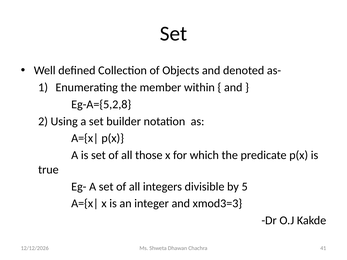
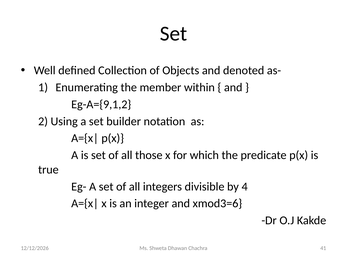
Eg-A={5,2,8: Eg-A={5,2,8 -> Eg-A={9,1,2 (101, 104)
5: 5 -> 4 (245, 187)
xmod3=3: xmod3=3 -> xmod3=6 (217, 204)
